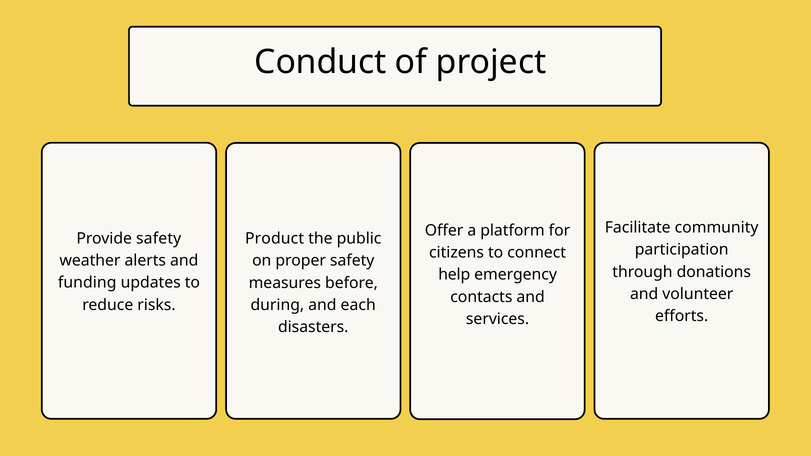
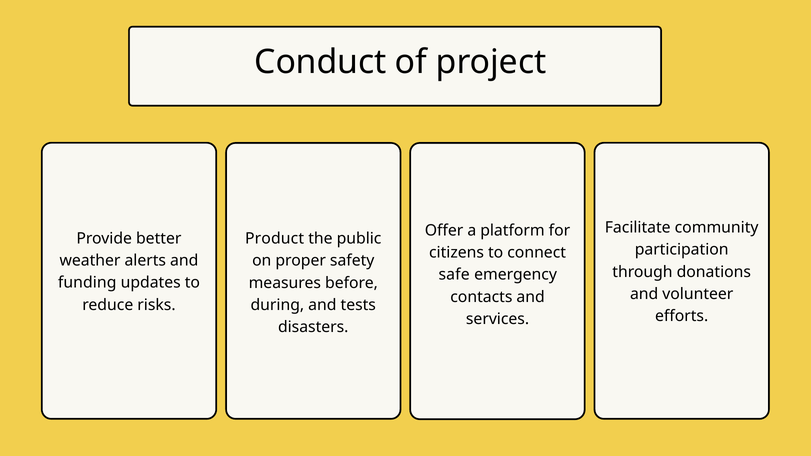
Provide safety: safety -> better (159, 239)
help: help -> safe (454, 275)
each: each -> tests (358, 305)
